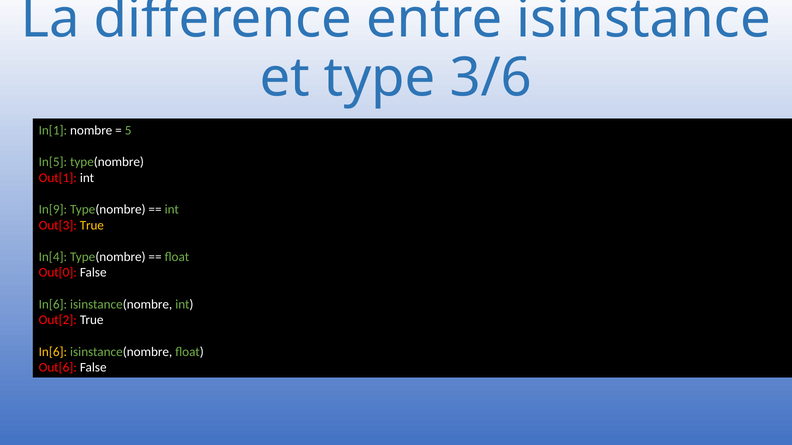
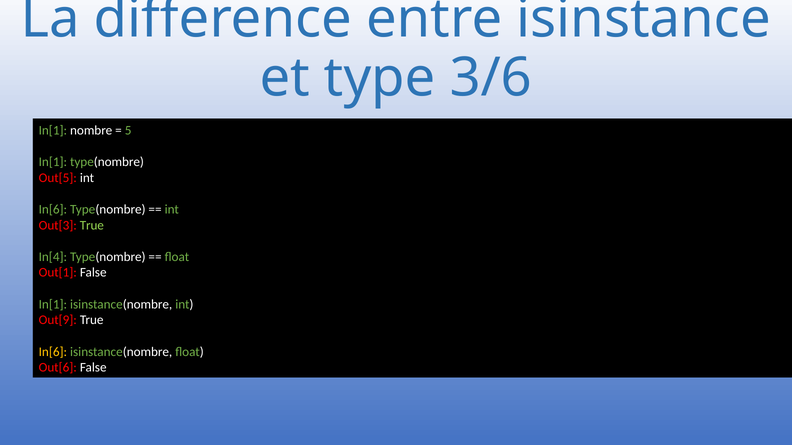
In[5: In[5 -> In[1 (53, 162)
Out[1: Out[1 -> Out[5 (58, 178)
In[9: In[9 -> In[6 (53, 210)
True colour: yellow -> light green (92, 225)
Out[0: Out[0 -> Out[1 (58, 273)
In[6: In[6 -> In[1 (53, 305)
Out[2: Out[2 -> Out[9 (58, 320)
